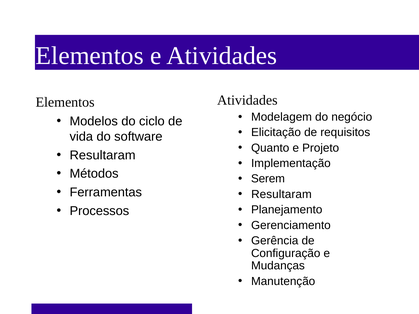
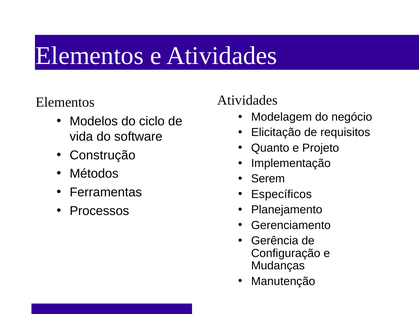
Resultaram: Resultaram -> Construção (103, 155)
Resultaram: Resultaram -> Específicos (281, 194)
